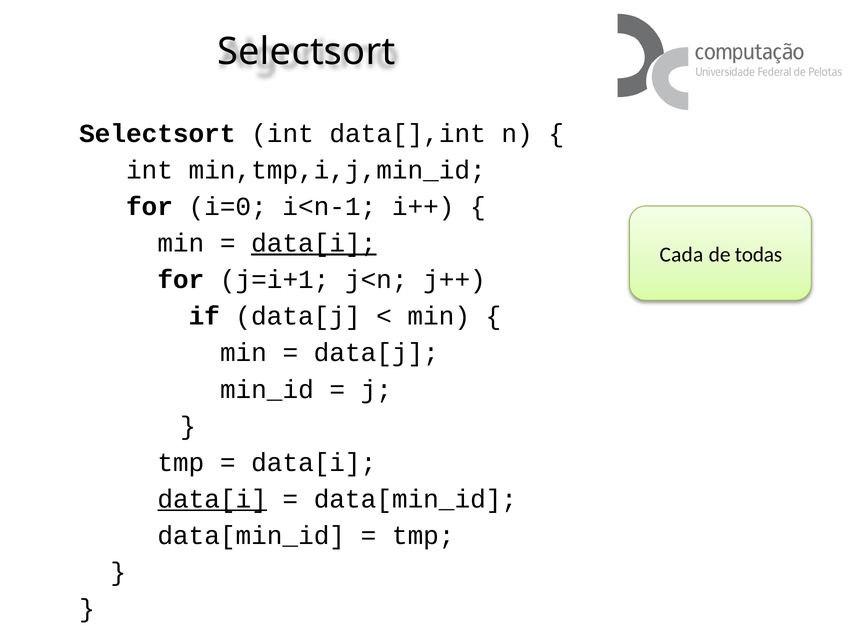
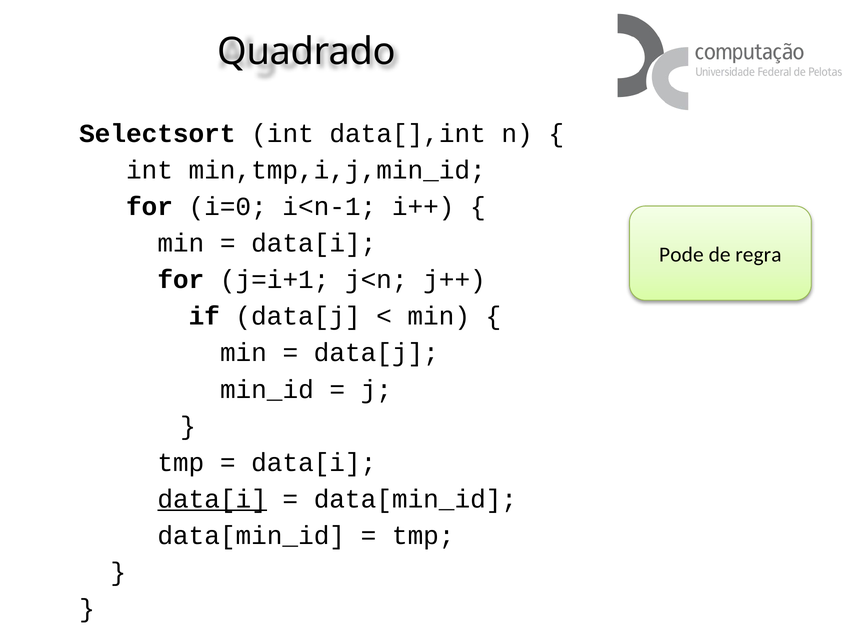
Selectsort: Selectsort -> Quadrado (307, 52)
data[i underline: present -> none (314, 243)
Cada: Cada -> Pode (681, 255)
todas: todas -> regra (758, 255)
